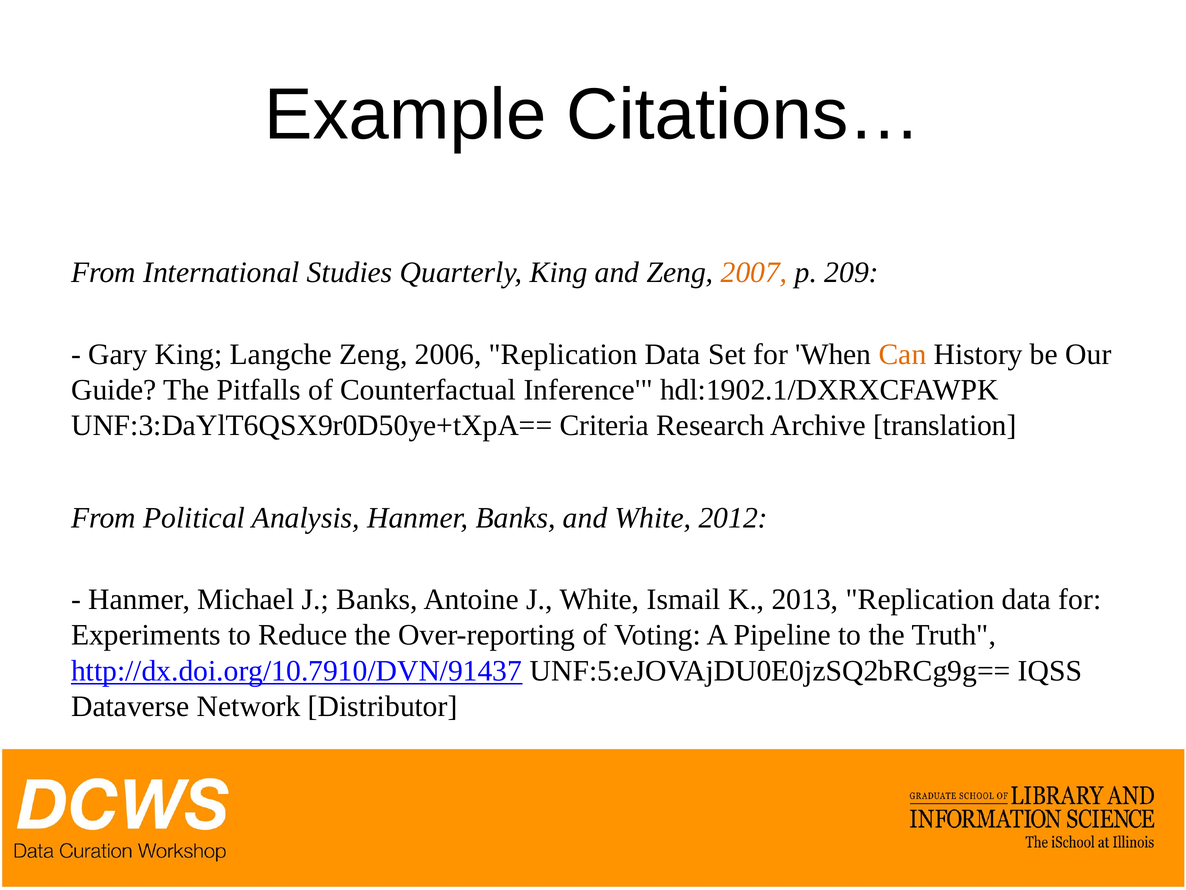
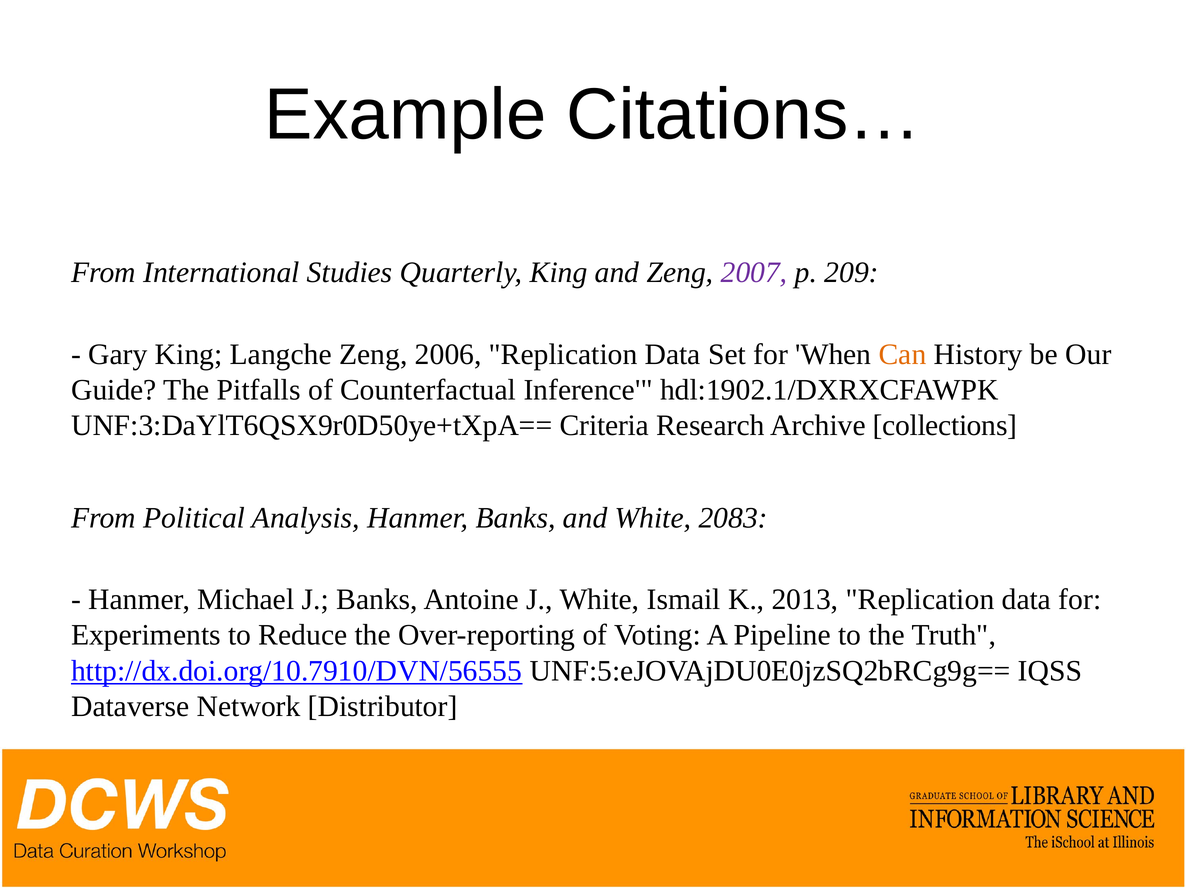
2007 colour: orange -> purple (754, 272)
translation: translation -> collections (945, 425)
2012: 2012 -> 2083 (733, 517)
http://dx.doi.org/10.7910/DVN/91437: http://dx.doi.org/10.7910/DVN/91437 -> http://dx.doi.org/10.7910/DVN/56555 (297, 670)
